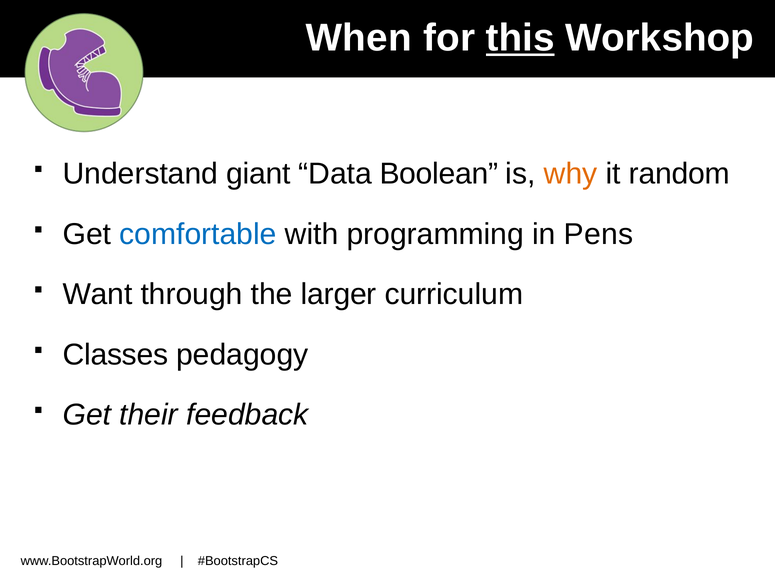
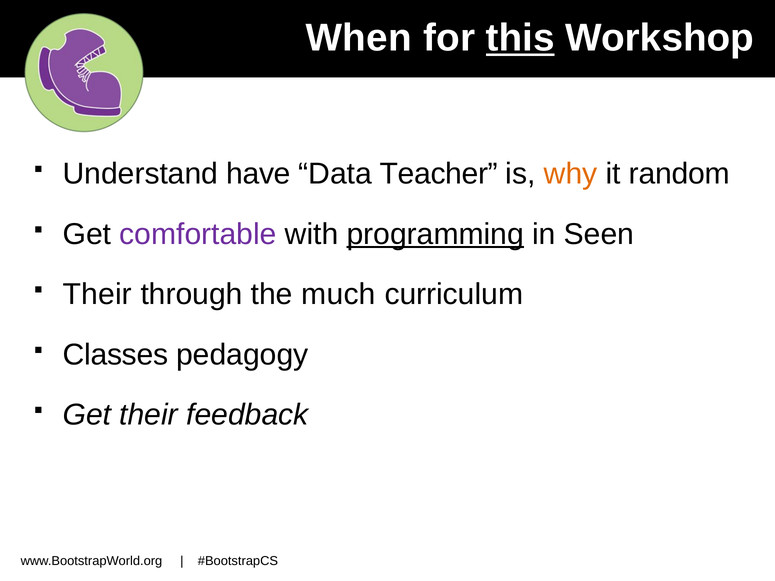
giant: giant -> have (258, 174)
Boolean: Boolean -> Teacher (439, 174)
comfortable colour: blue -> purple (198, 234)
programming underline: none -> present (435, 234)
Pens: Pens -> Seen (599, 234)
Want: Want -> Their (97, 295)
larger: larger -> much (338, 295)
